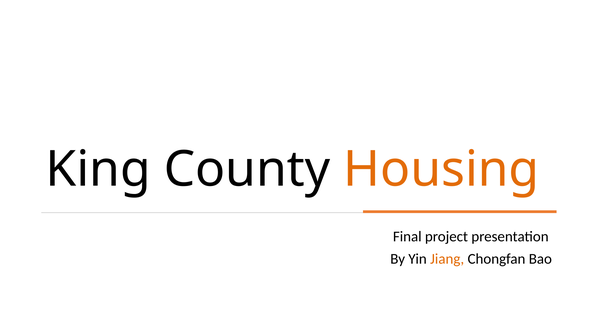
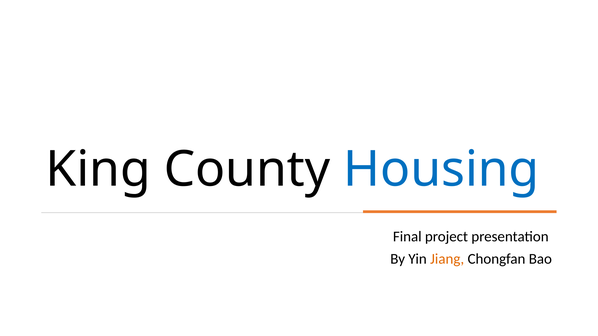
Housing colour: orange -> blue (441, 170)
